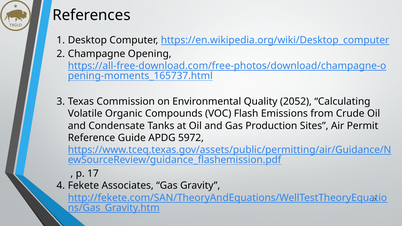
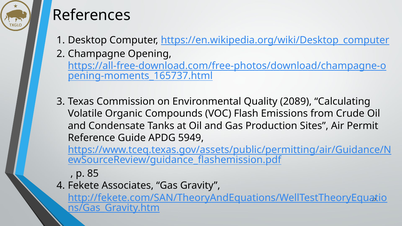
2052: 2052 -> 2089 (296, 102)
5972: 5972 -> 5949 (191, 138)
17: 17 -> 85 (93, 174)
